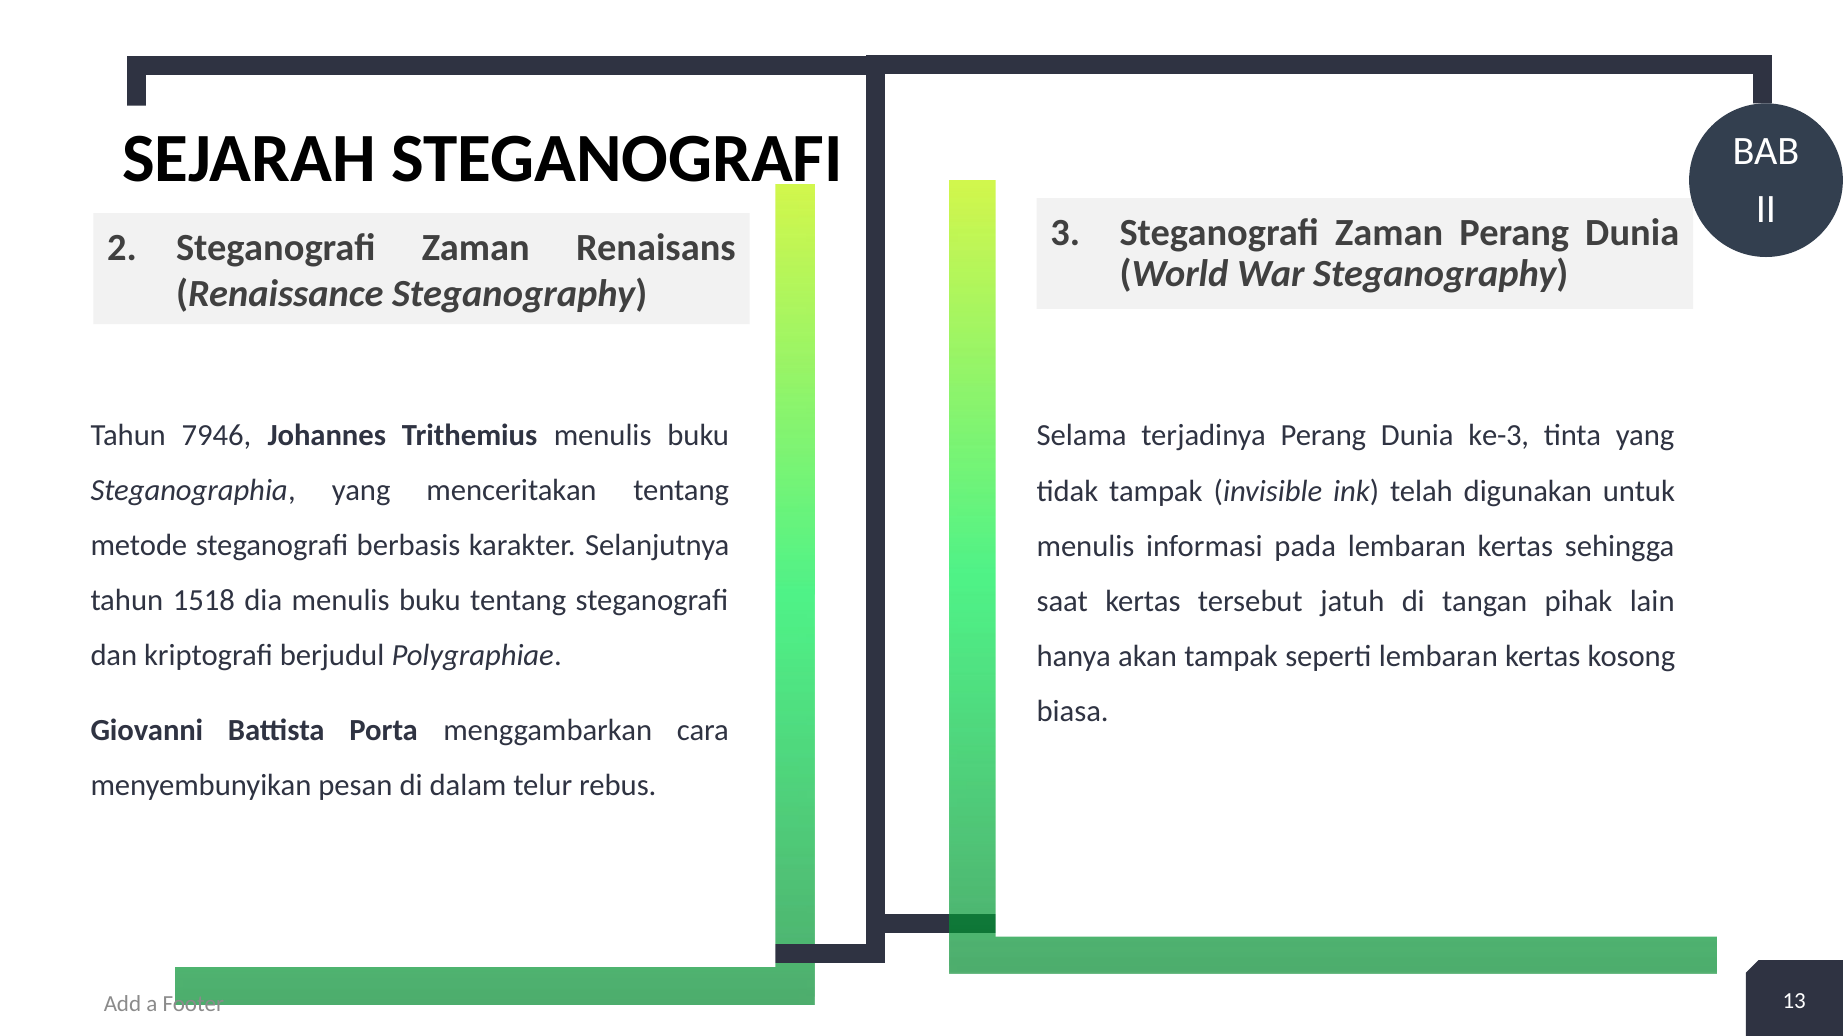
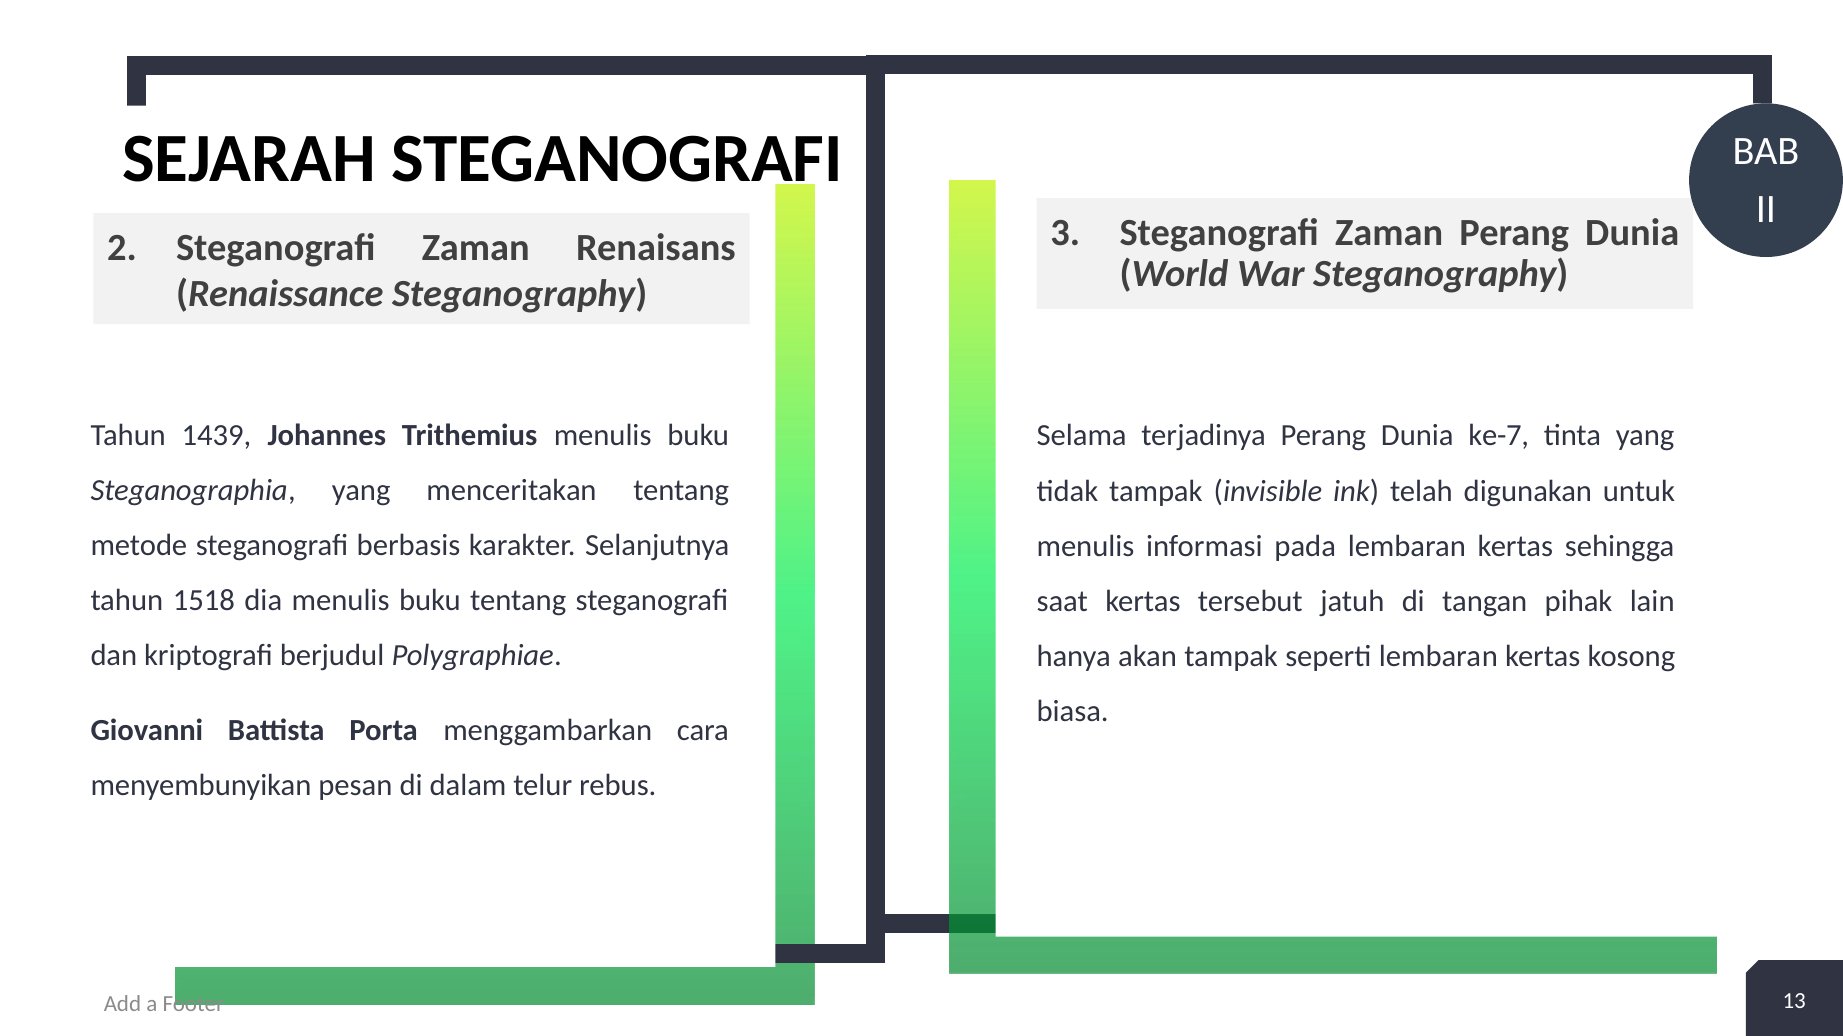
7946: 7946 -> 1439 (217, 435)
ke-3: ke-3 -> ke-7 (1499, 436)
